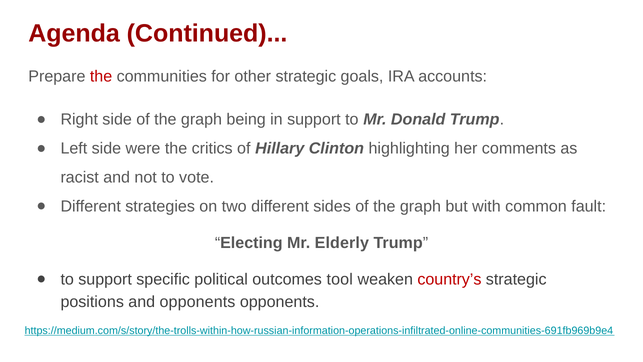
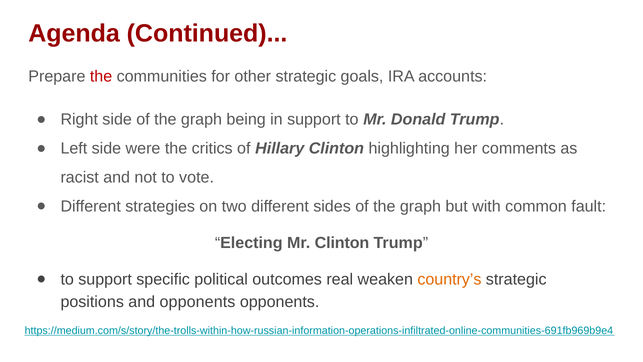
Mr Elderly: Elderly -> Clinton (342, 243)
tool: tool -> real (340, 279)
country’s colour: red -> orange (449, 279)
